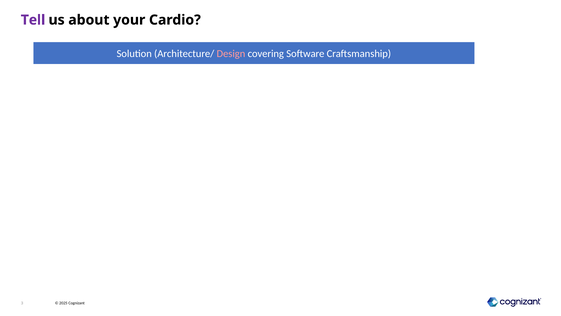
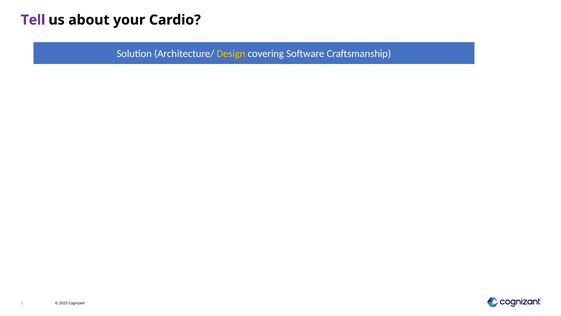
Design colour: pink -> yellow (231, 54)
